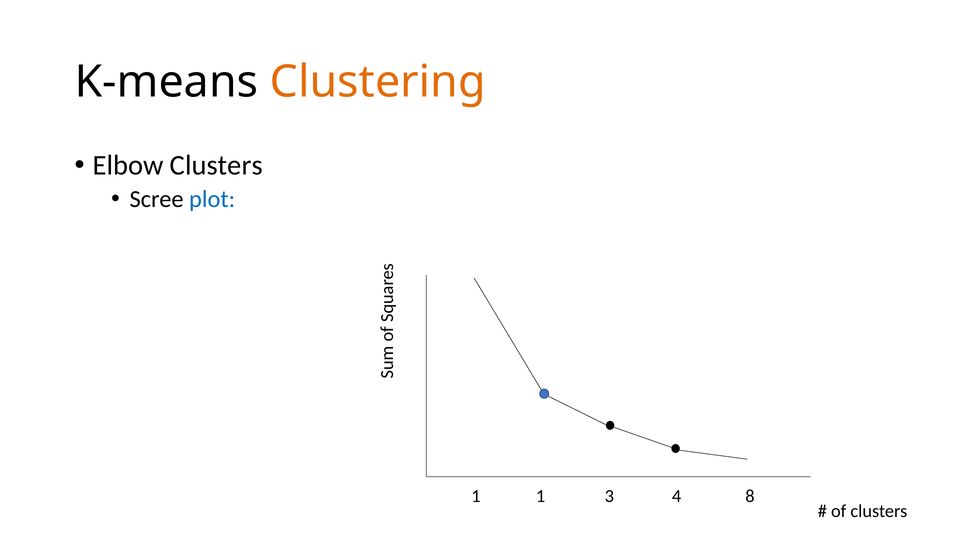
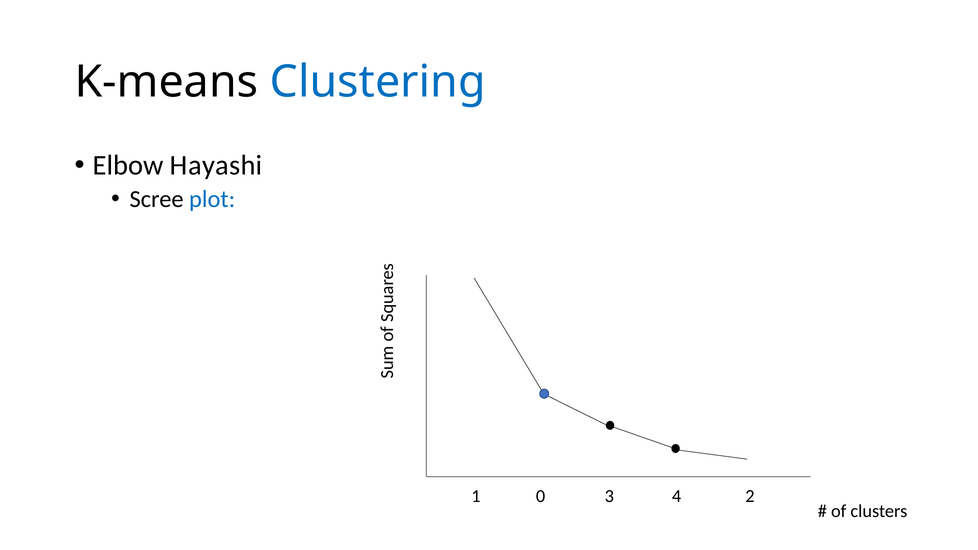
Clustering colour: orange -> blue (378, 82)
Elbow Clusters: Clusters -> Hayashi (216, 165)
1 1: 1 -> 0 (541, 497)
8: 8 -> 2 (750, 497)
